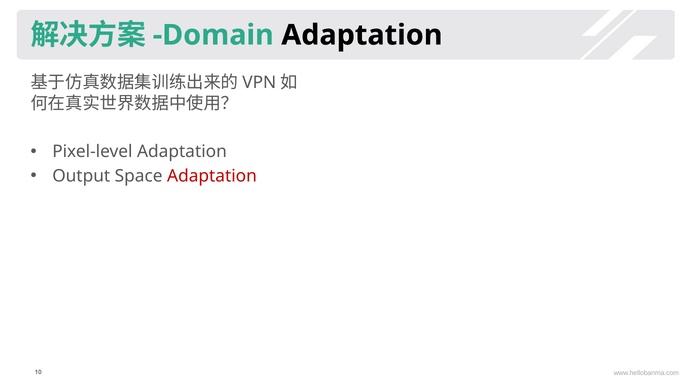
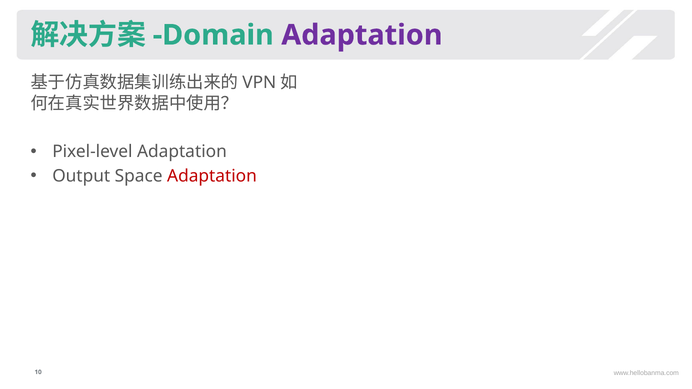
Adaptation colour: black -> purple (362, 35)
